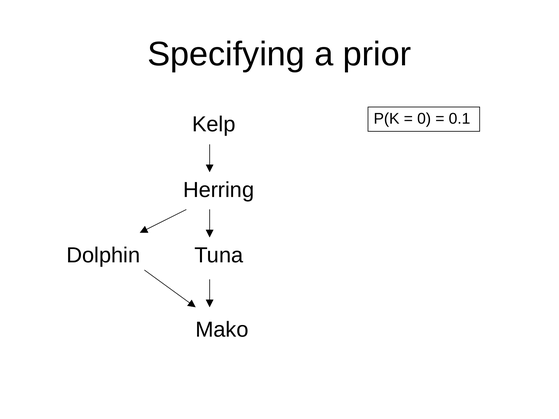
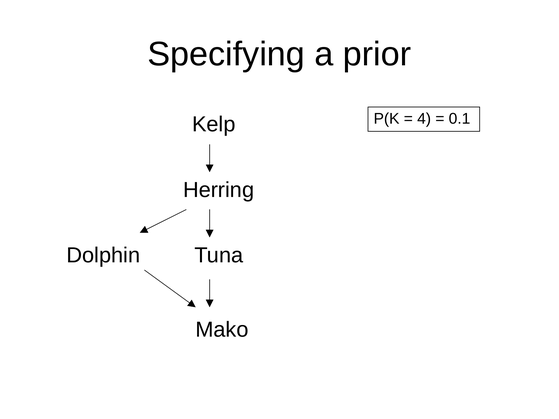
0: 0 -> 4 (424, 119)
